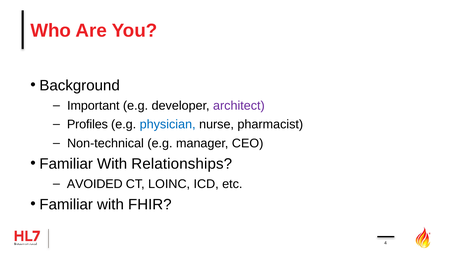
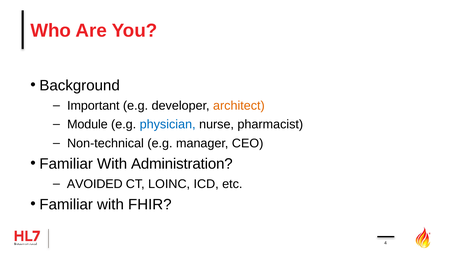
architect colour: purple -> orange (239, 106)
Profiles: Profiles -> Module (87, 125)
Relationships: Relationships -> Administration (182, 164)
